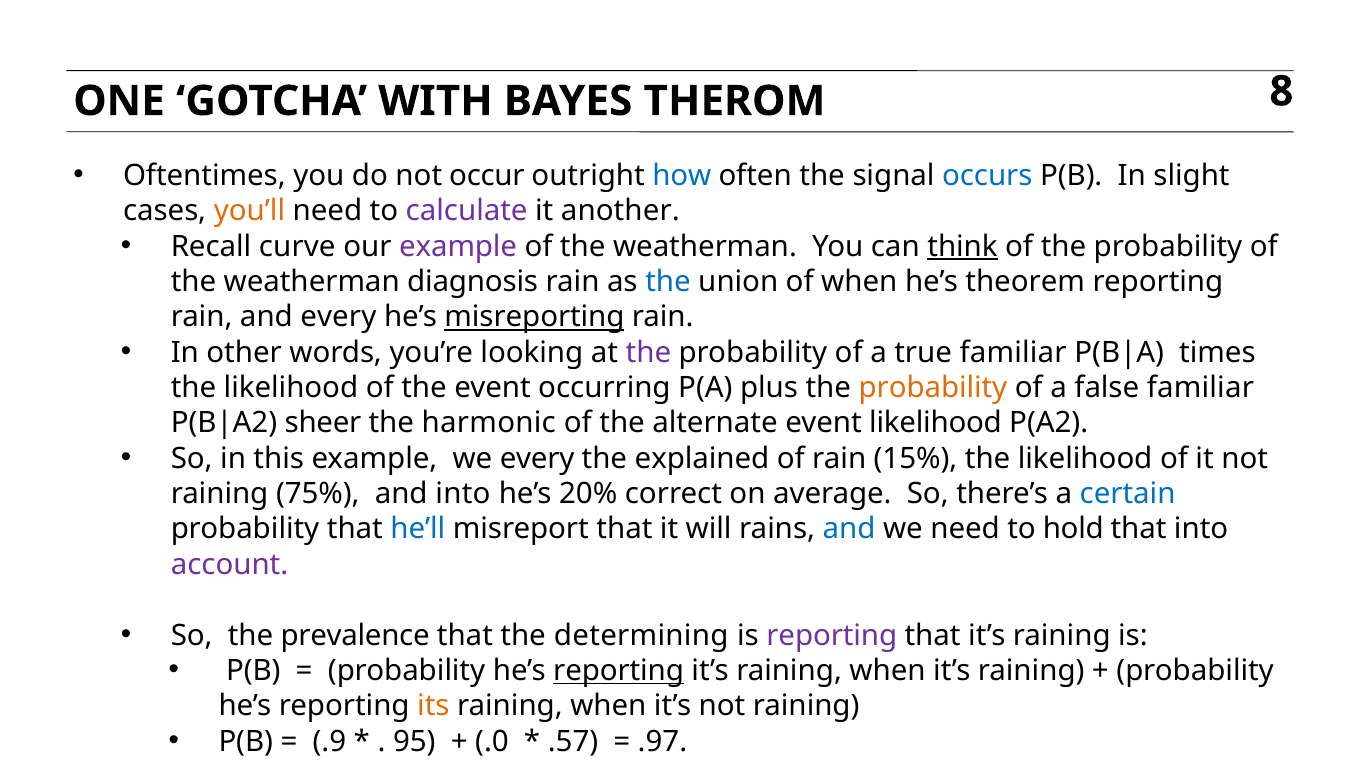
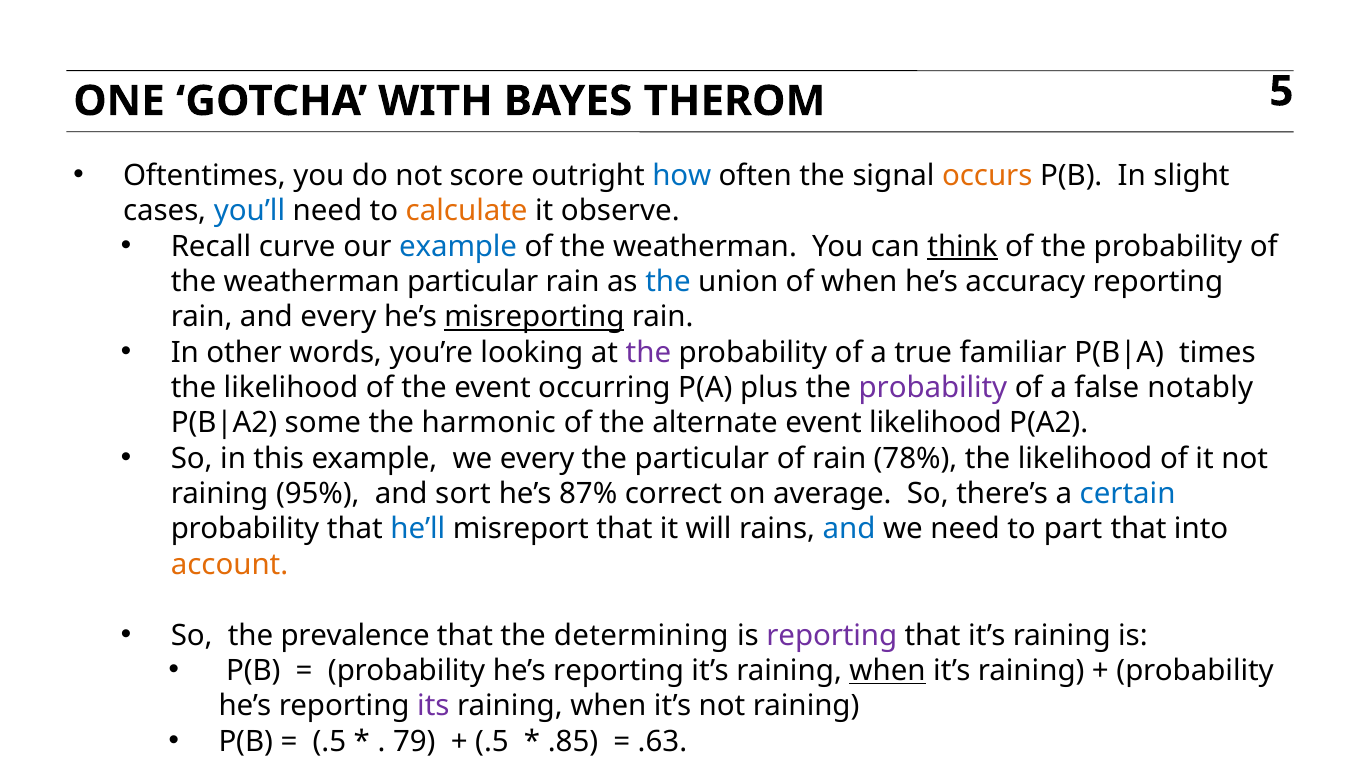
8: 8 -> 5 (1281, 91)
occur: occur -> score (487, 176)
occurs colour: blue -> orange (987, 176)
you’ll colour: orange -> blue (250, 211)
calculate colour: purple -> orange (467, 211)
another: another -> observe (620, 211)
example colour: purple -> blue (458, 247)
weatherman diagnosis: diagnosis -> particular (473, 282)
theorem: theorem -> accuracy (1025, 282)
probability colour: orange -> purple (933, 388)
false familiar: familiar -> notably (1200, 388)
sheer: sheer -> some (323, 424)
the explained: explained -> particular (702, 459)
15%: 15% -> 78% (916, 459)
75%: 75% -> 95% (318, 494)
and into: into -> sort (463, 494)
20%: 20% -> 87% (588, 494)
hold: hold -> part (1073, 530)
account colour: purple -> orange (229, 565)
reporting underline: present -> none (619, 671)
when underline: none -> present (888, 671)
its colour: orange -> purple (433, 707)
.9: .9 -> .5 (329, 742)
95: 95 -> 79 (414, 742)
.0: .0 -> .5 (492, 742)
.57: .57 -> .85 (573, 742)
.97: .97 -> .63 (662, 742)
